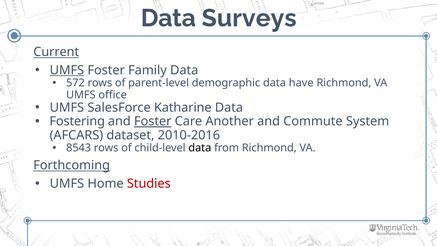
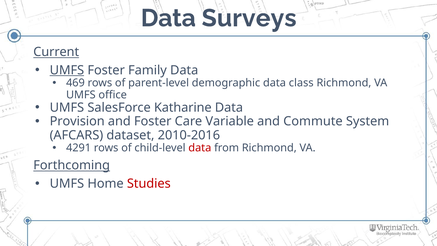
572: 572 -> 469 (75, 83)
have: have -> class (301, 83)
Fostering: Fostering -> Provision (77, 121)
Foster underline: present -> none (153, 121)
Another: Another -> Variable (230, 121)
8543: 8543 -> 4291 (79, 148)
data colour: black -> red (200, 148)
